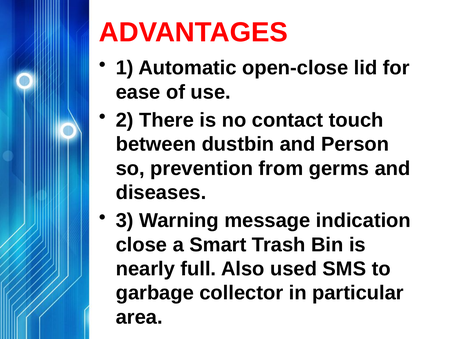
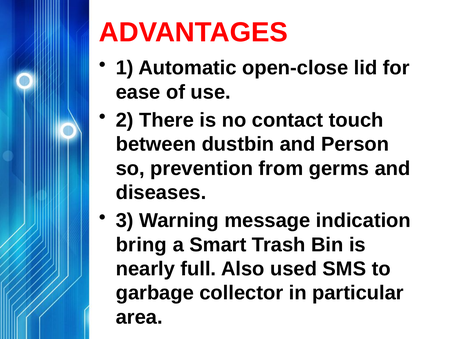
close: close -> bring (141, 245)
